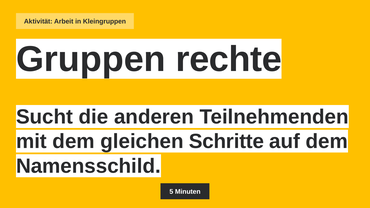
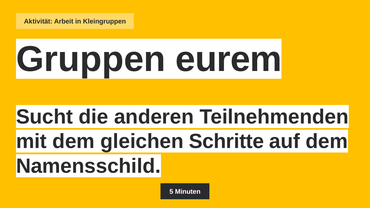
rechte: rechte -> eurem (229, 59)
